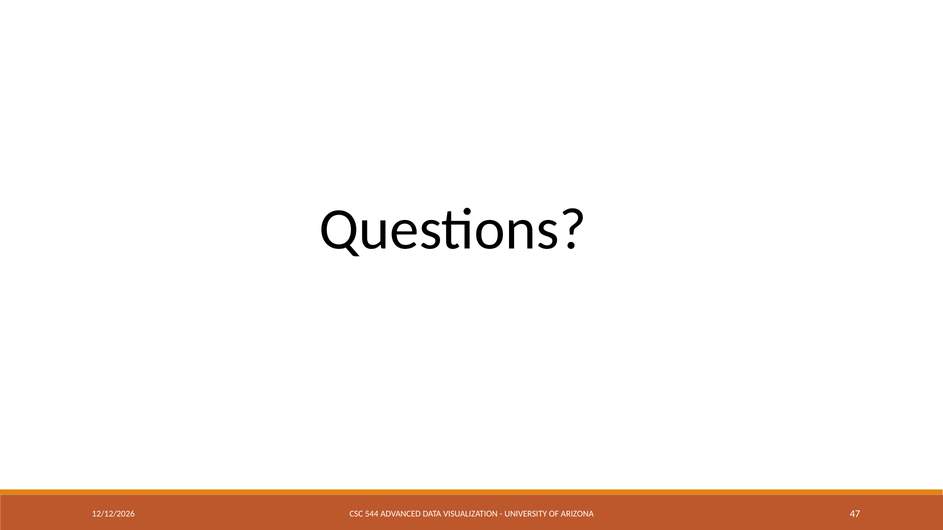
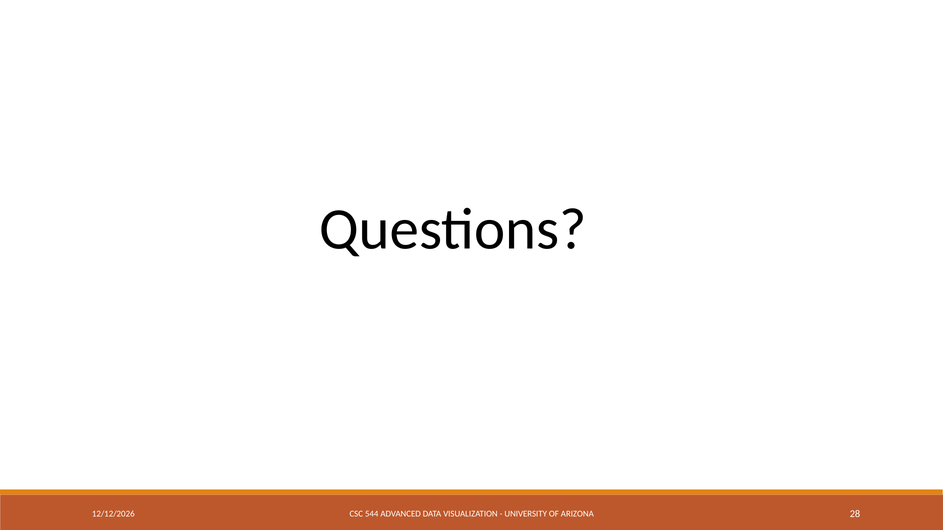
47: 47 -> 28 (855, 514)
